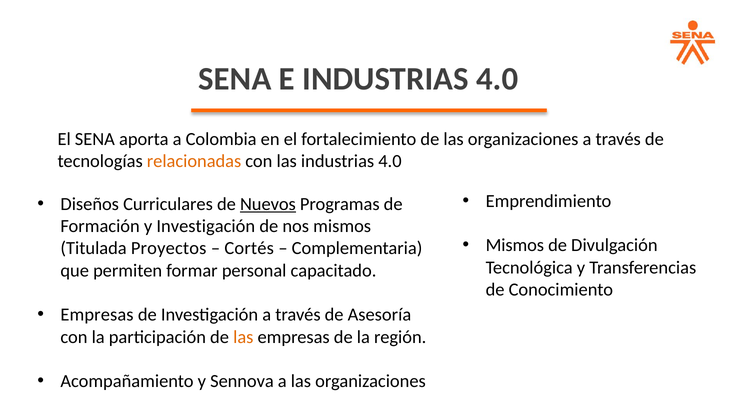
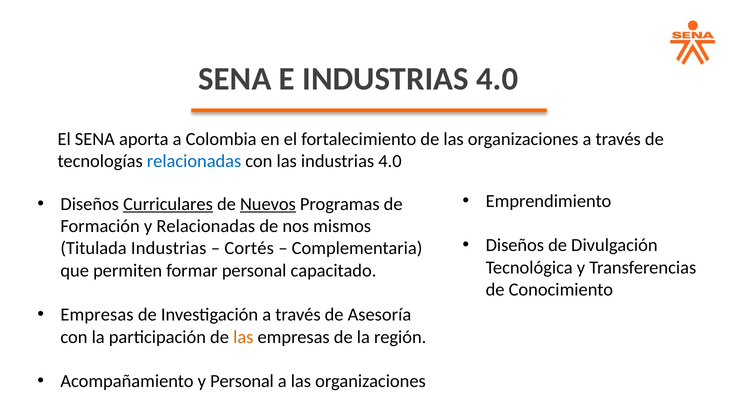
relacionadas colour: orange -> blue (194, 161)
Curriculares underline: none -> present (168, 204)
y Investigación: Investigación -> Relacionadas (206, 226)
Mismos: Mismos -> Diseños (515, 245)
Titulada Proyectos: Proyectos -> Industrias (169, 248)
y Sennova: Sennova -> Personal (242, 381)
